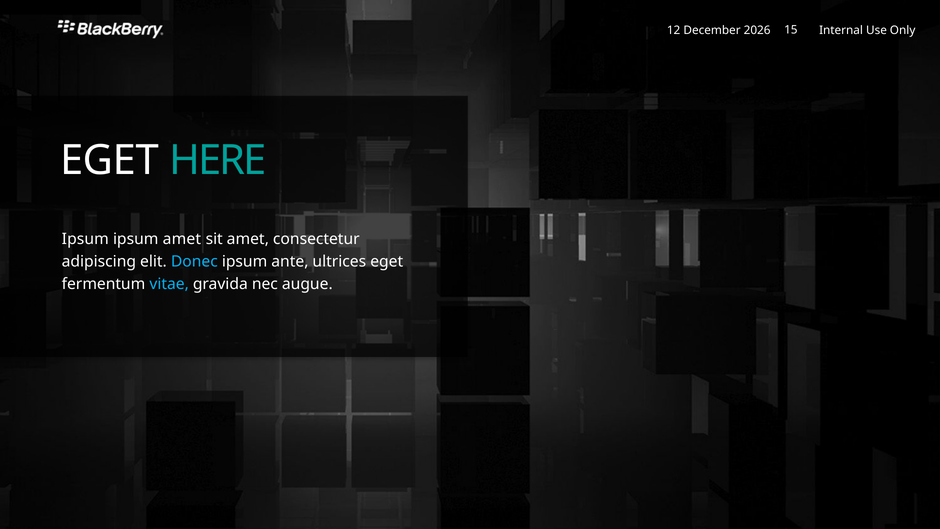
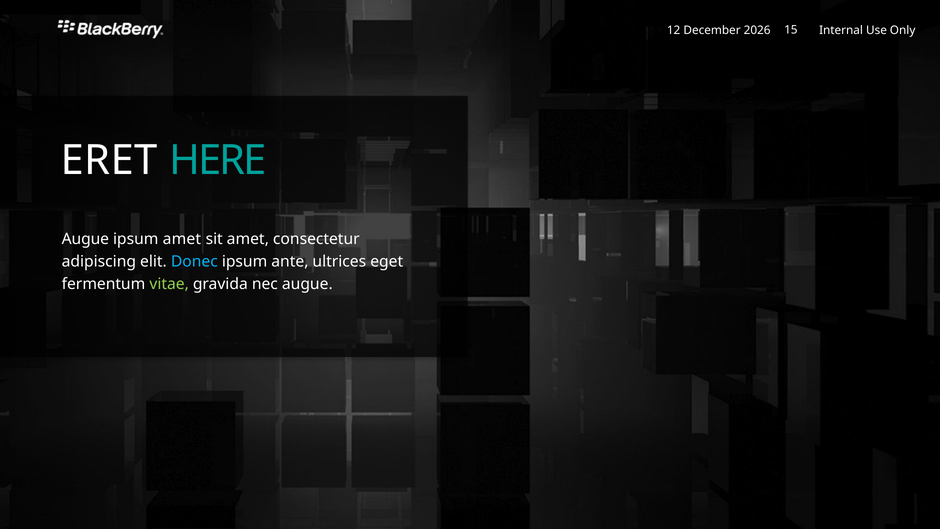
EGET: EGET -> ERET (109, 160)
Ipsum: Ipsum -> Augue (85, 239)
vitae colour: light blue -> light green (169, 284)
